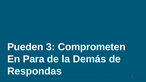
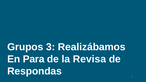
Pueden: Pueden -> Grupos (25, 47)
Comprometen: Comprometen -> Realizábamos (92, 47)
Demás: Demás -> Revisa (89, 59)
